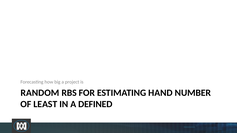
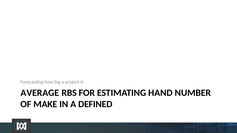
RANDOM: RANDOM -> AVERAGE (40, 93)
LEAST: LEAST -> MAKE (45, 104)
